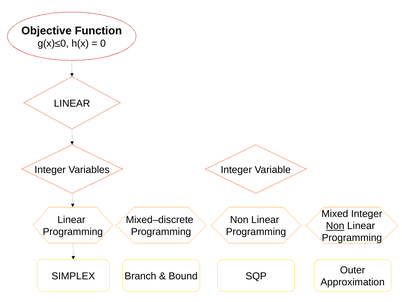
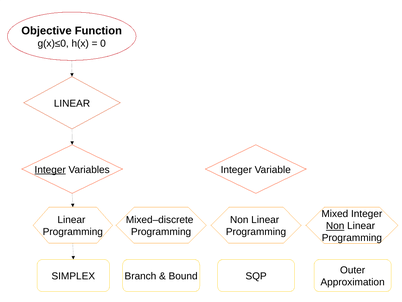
Integer underline: none -> present (50, 169)
